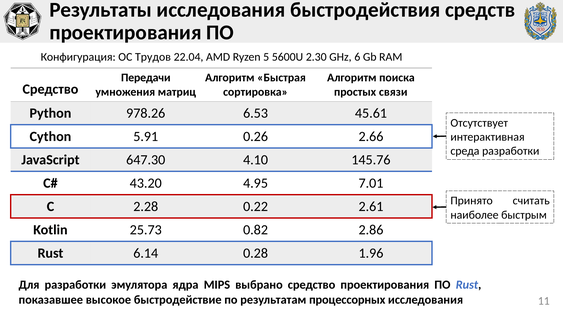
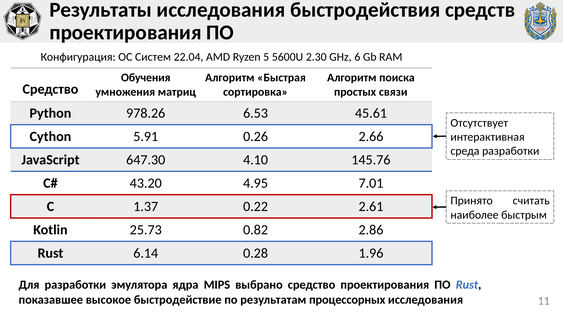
Трудов: Трудов -> Систем (153, 57)
Передачи: Передачи -> Обучения (146, 78)
2.28: 2.28 -> 1.37 (146, 206)
